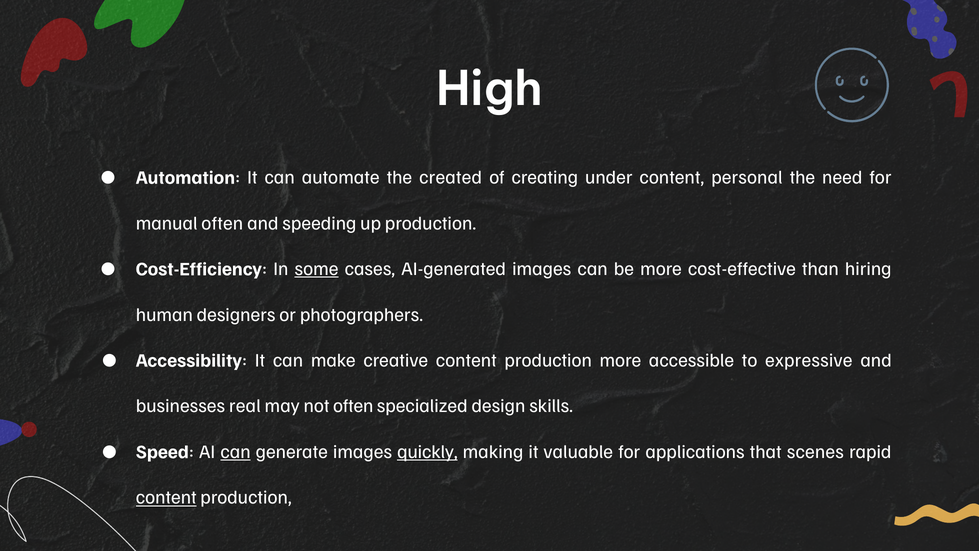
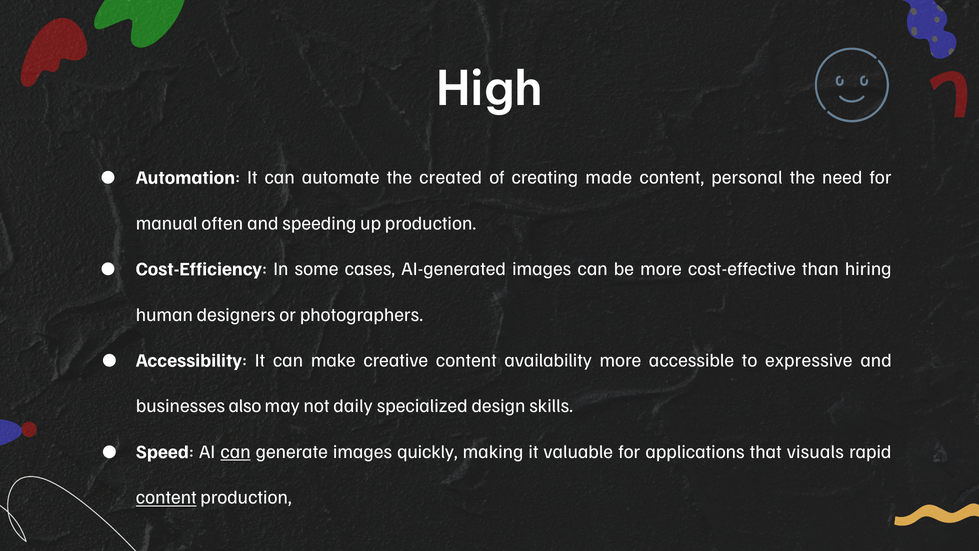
under: under -> made (609, 177)
some underline: present -> none (317, 269)
creative content production: production -> availability (548, 360)
real: real -> also (245, 406)
not often: often -> daily (353, 406)
quickly underline: present -> none (427, 452)
scenes: scenes -> visuals (815, 452)
